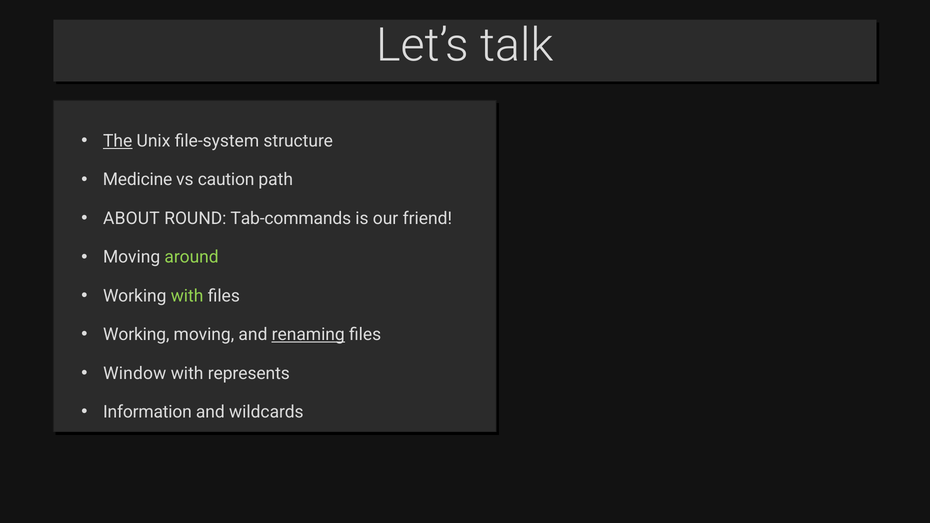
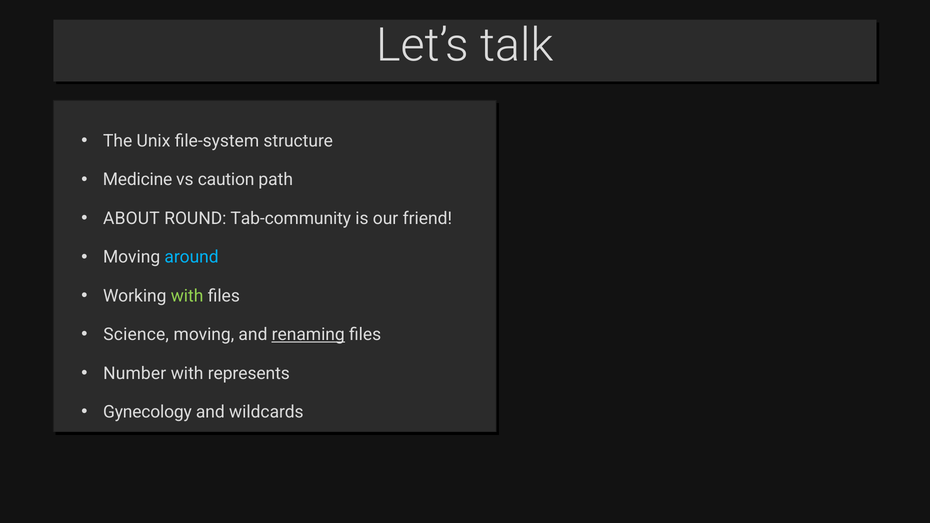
The underline: present -> none (118, 141)
Tab-commands: Tab-commands -> Tab-community (291, 219)
around colour: light green -> light blue (192, 257)
Working: Working -> Science (136, 335)
Window: Window -> Number (135, 374)
Information: Information -> Gynecology (147, 412)
